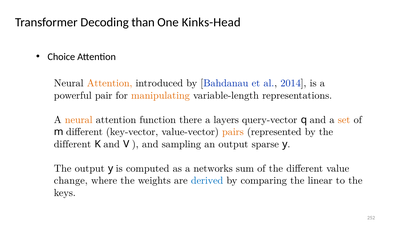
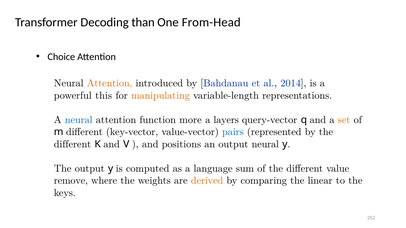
Kinks-Head: Kinks-Head -> From-Head (211, 22)
pair: pair -> this (104, 96)
neural colour: orange -> blue (79, 120)
there: there -> more (191, 120)
pairs colour: orange -> blue (233, 132)
sampling: sampling -> positions (181, 144)
output sparse: sparse -> neural (265, 144)
networks: networks -> language (213, 169)
change: change -> remove (71, 181)
derived colour: blue -> orange (207, 181)
